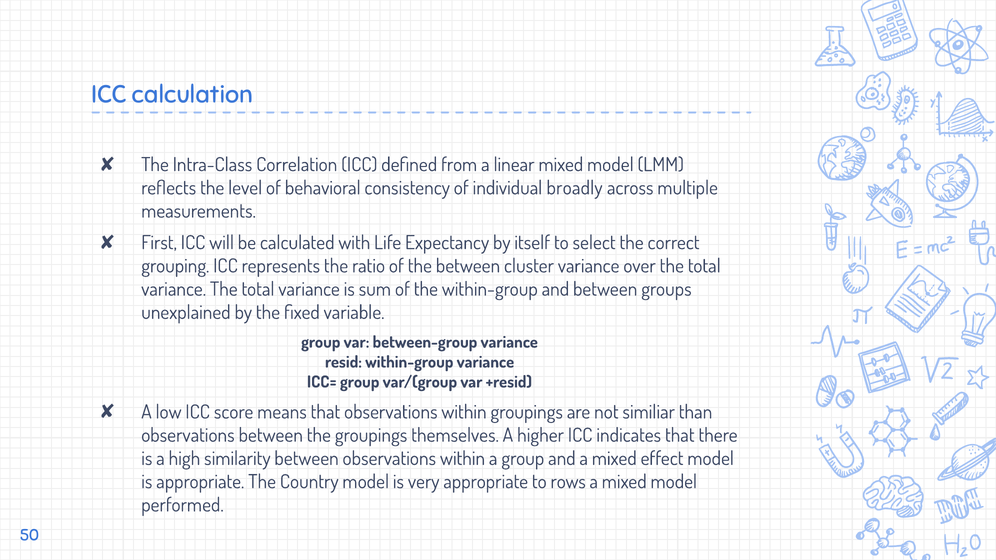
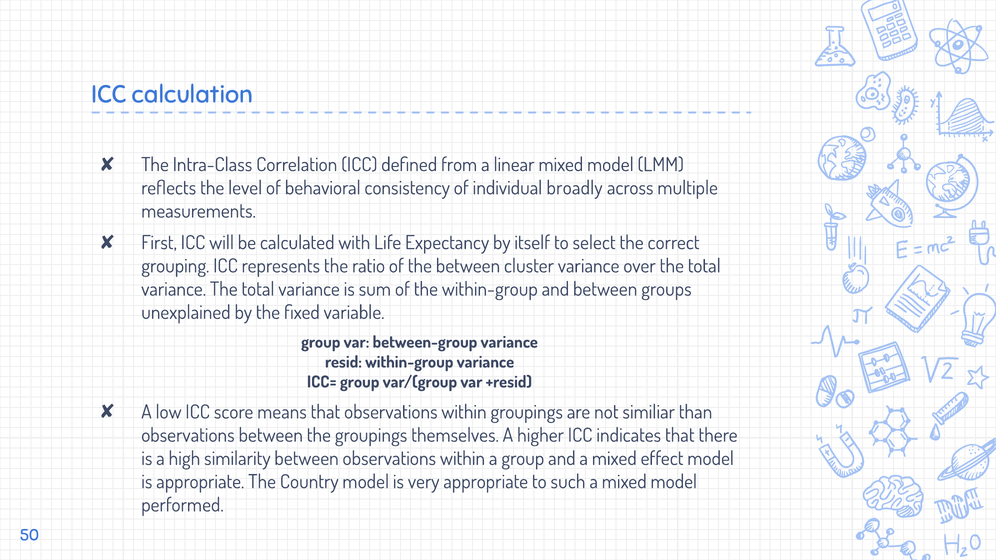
rows: rows -> such (568, 482)
